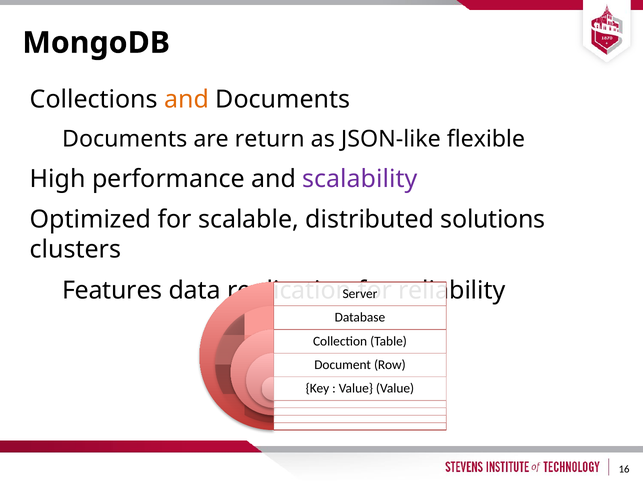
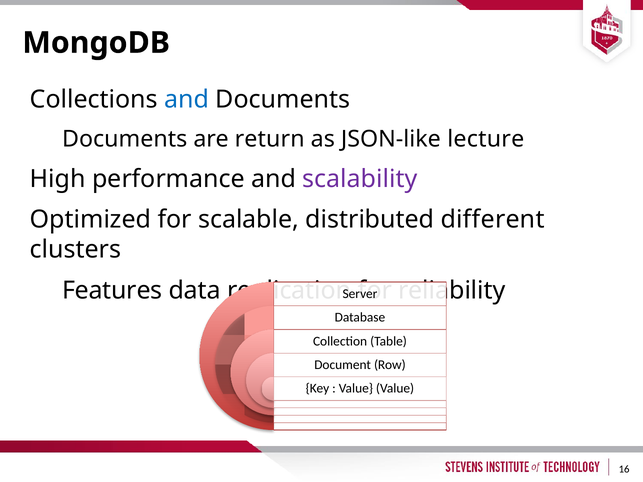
and colour: orange -> blue (187, 100)
flexible: flexible -> lecture (486, 139)
solutions: solutions -> different (493, 220)
